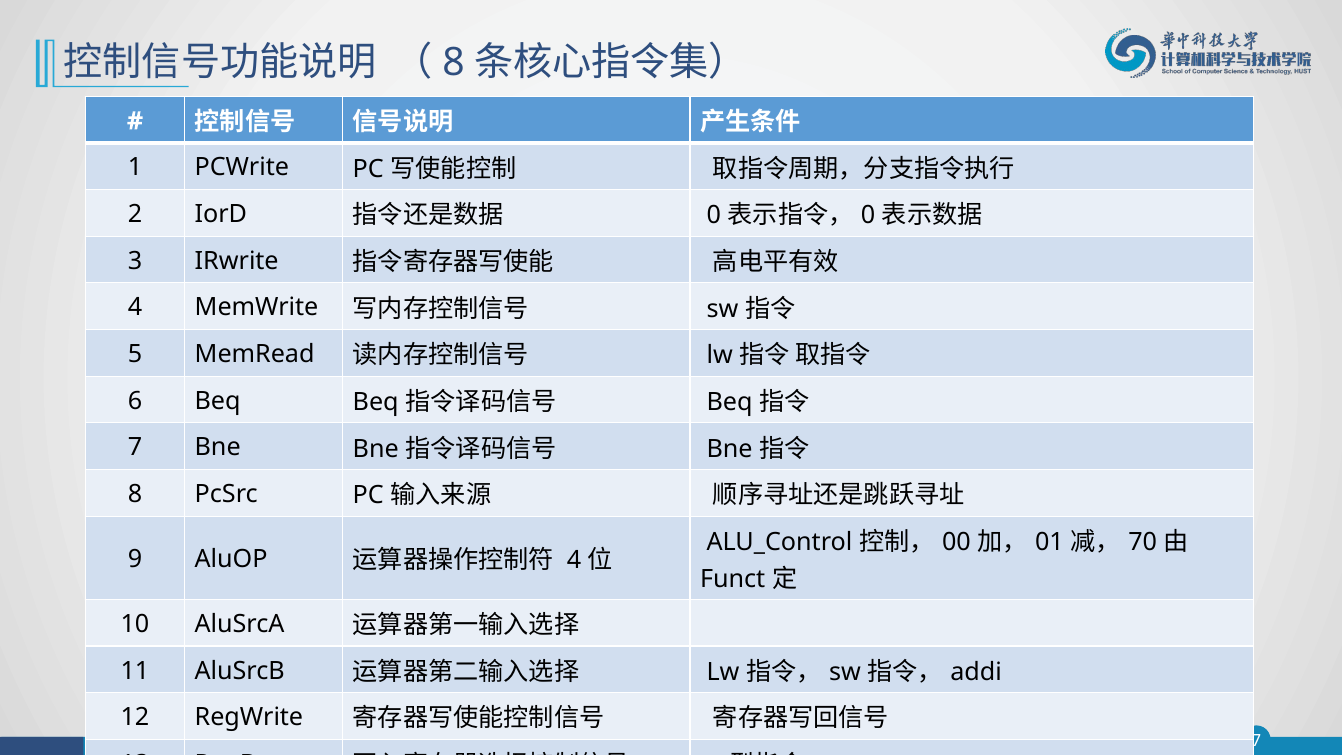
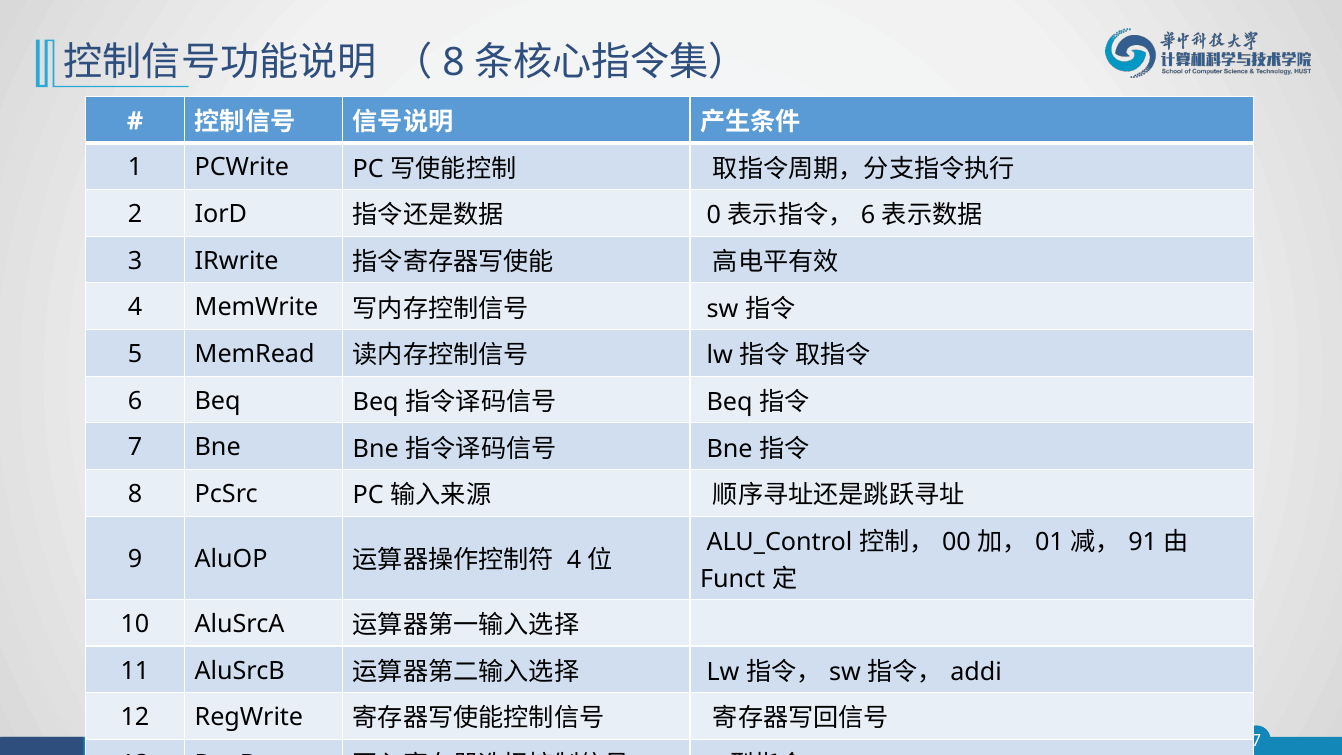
0: 0 -> 6 (868, 215)
70: 70 -> 91 (1143, 542)
